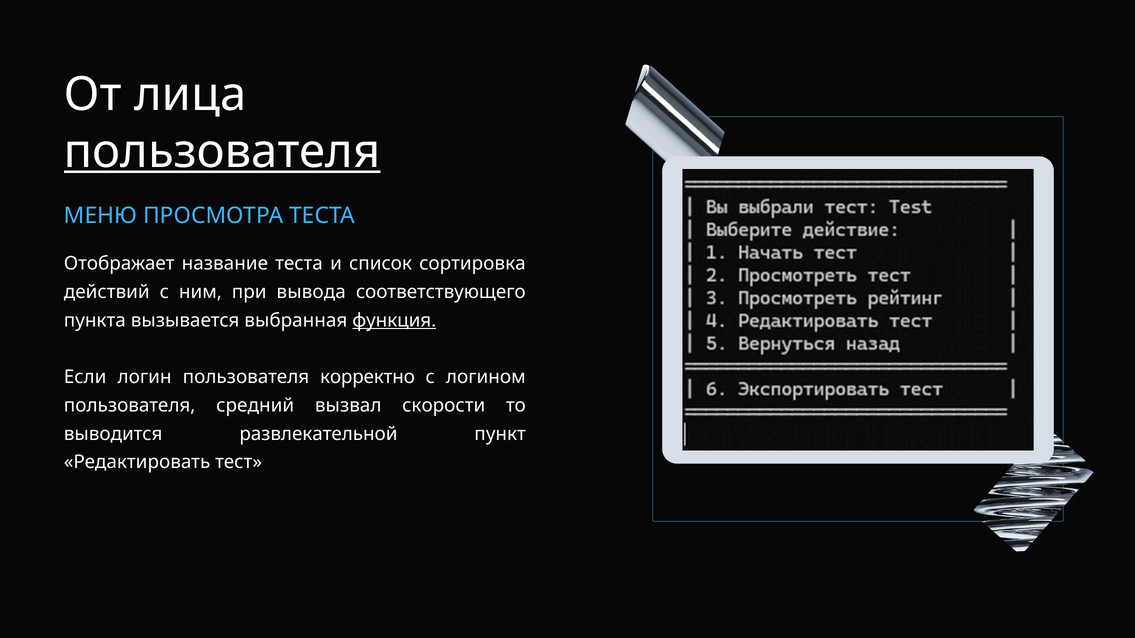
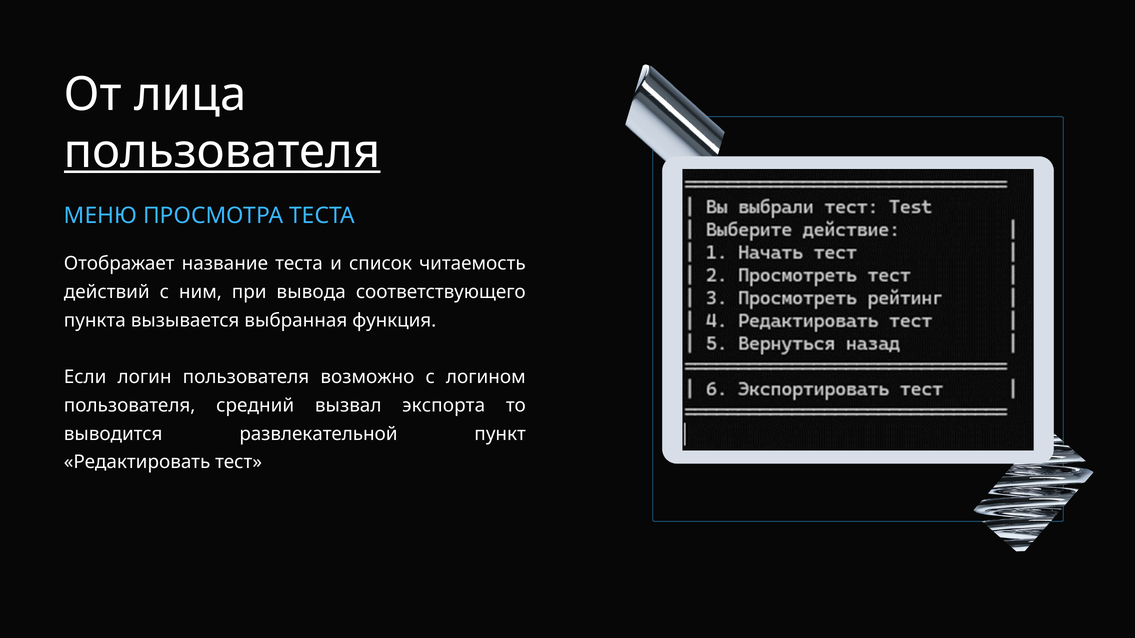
сортировка: сортировка -> читаемость (472, 264)
функция underline: present -> none (394, 321)
корректно: корректно -> возможно (367, 377)
скорости: скорости -> экспорта (444, 406)
